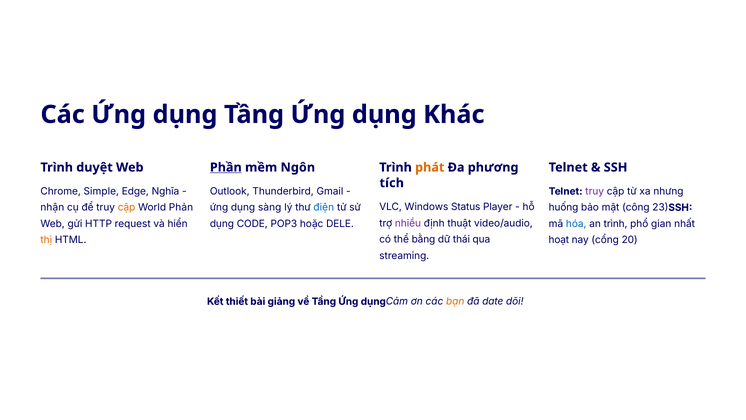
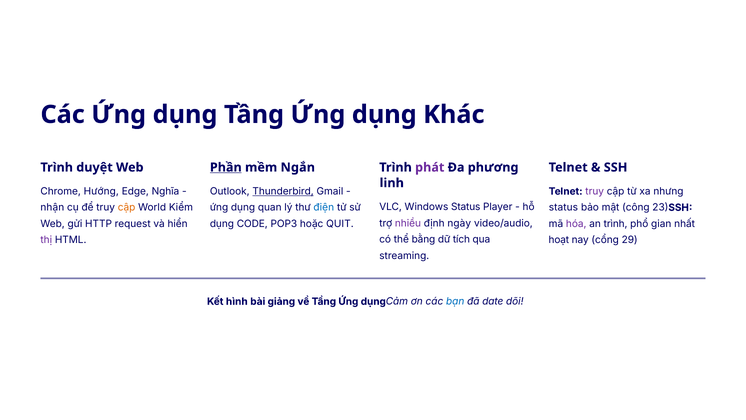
Ngôn: Ngôn -> Ngắn (298, 167)
phát colour: orange -> purple (430, 167)
tích: tích -> linh (392, 183)
Simple: Simple -> Hướng (101, 191)
Thunderbird underline: none -> present (283, 191)
Phản: Phản -> Kiểm (181, 207)
sàng: sàng -> quan (270, 207)
huống: huống -> status (563, 207)
thuật: thuật -> ngày (459, 223)
DELE: DELE -> QUIT (340, 224)
hóa colour: blue -> purple (576, 224)
thái: thái -> tích (461, 239)
thị colour: orange -> purple (46, 240)
20: 20 -> 29 (630, 240)
thiết: thiết -> hình (237, 301)
bạn colour: orange -> blue (455, 301)
